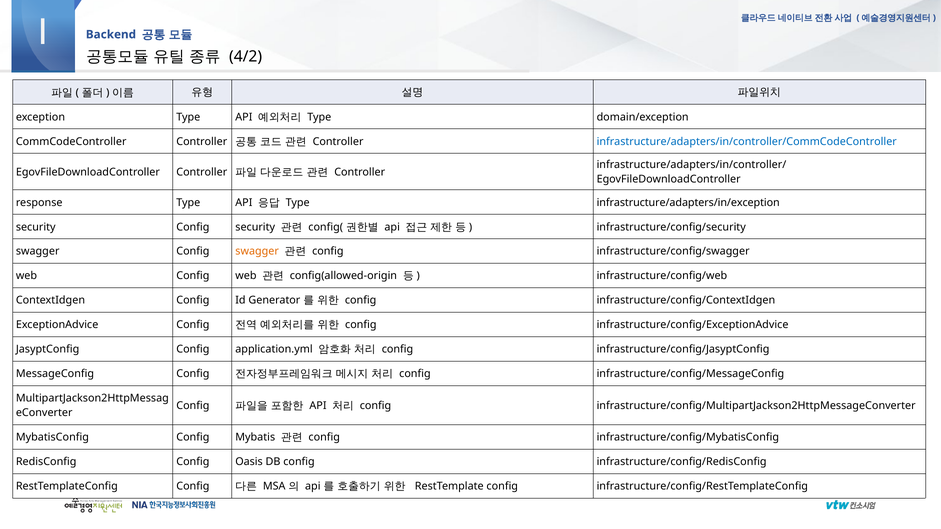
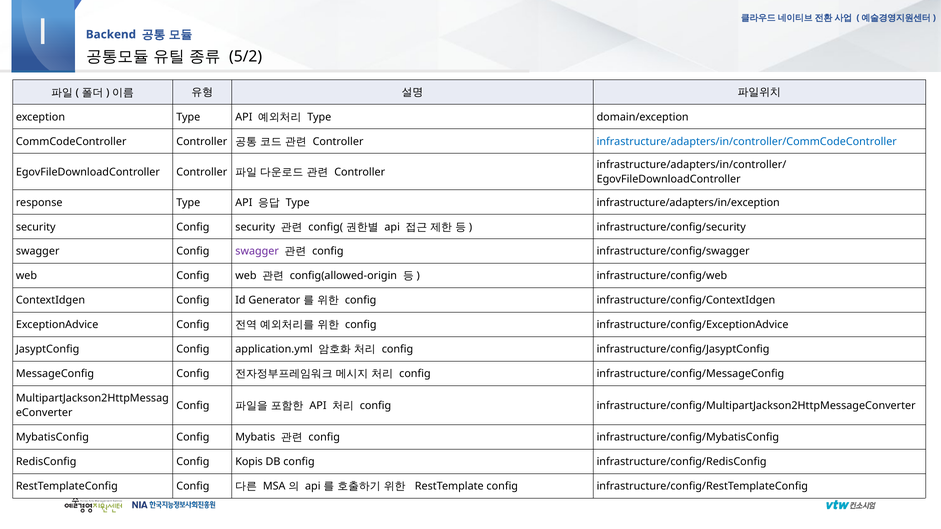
4/2: 4/2 -> 5/2 (246, 57)
swagger colour: orange -> purple (257, 252)
Oasis: Oasis -> Kopis (249, 462)
